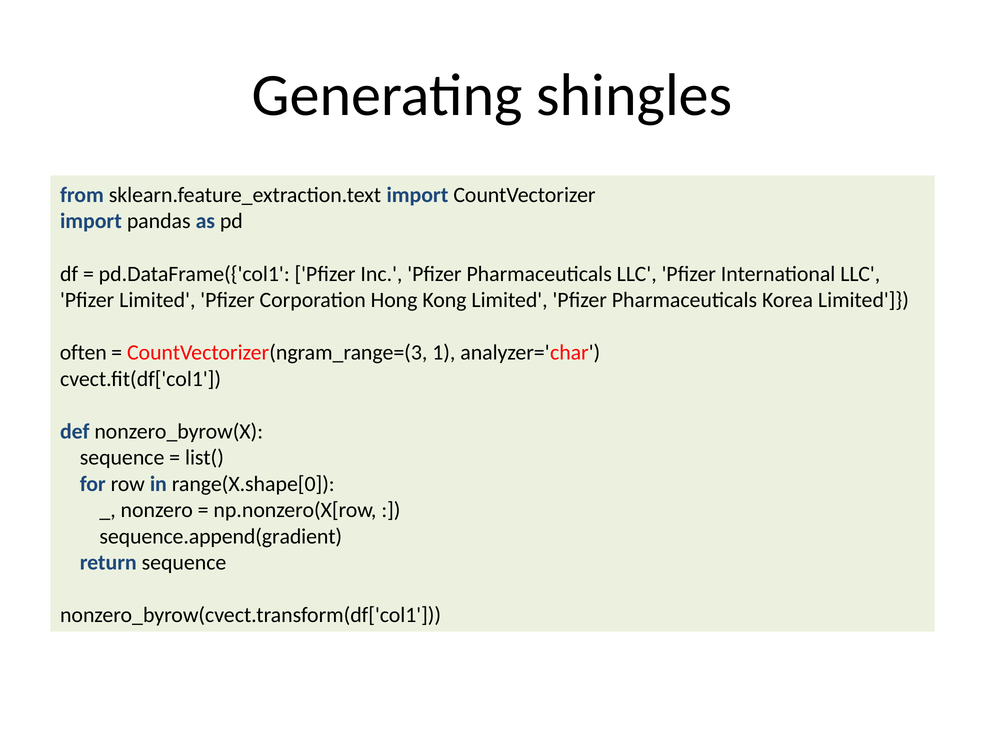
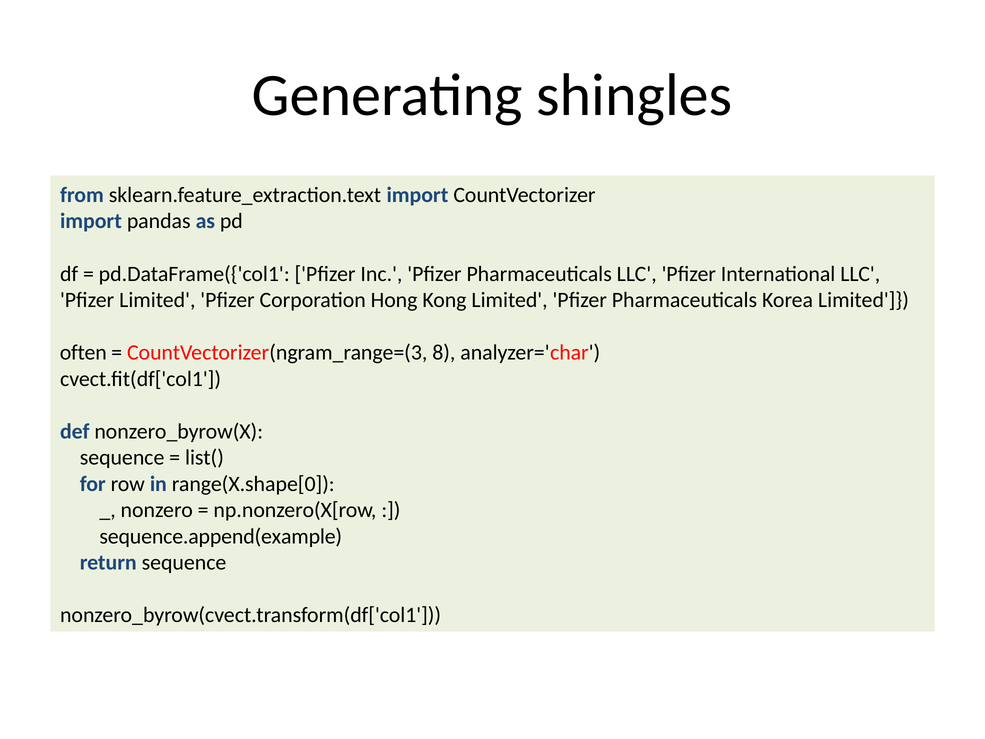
1: 1 -> 8 (444, 352)
sequence.append(gradient: sequence.append(gradient -> sequence.append(example (221, 536)
